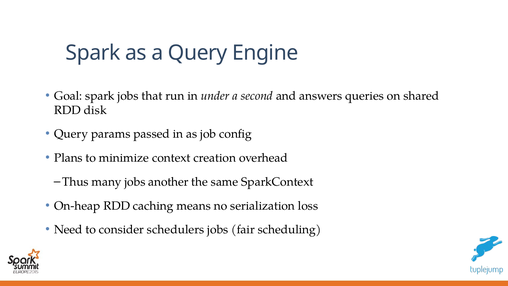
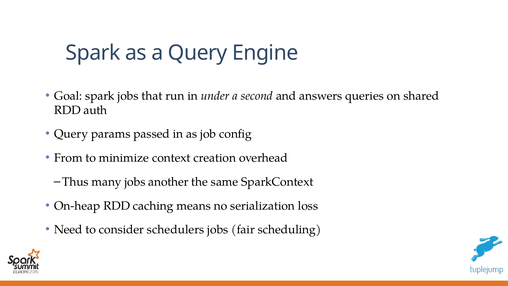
disk: disk -> auth (95, 110)
Plans: Plans -> From (68, 158)
